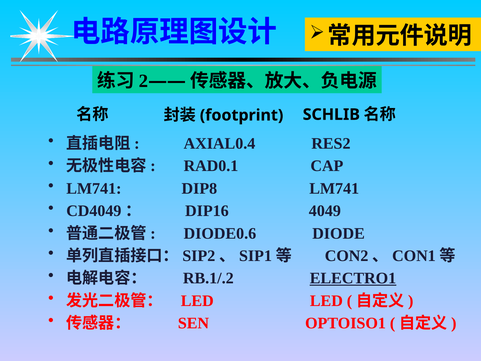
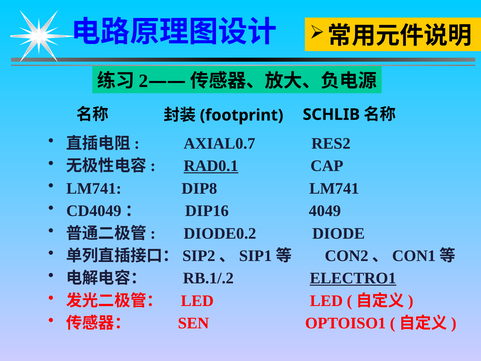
AXIAL0.4: AXIAL0.4 -> AXIAL0.7 (219, 143)
RAD0.1 underline: none -> present (211, 166)
DIODE0.6: DIODE0.6 -> DIODE0.2 (220, 233)
